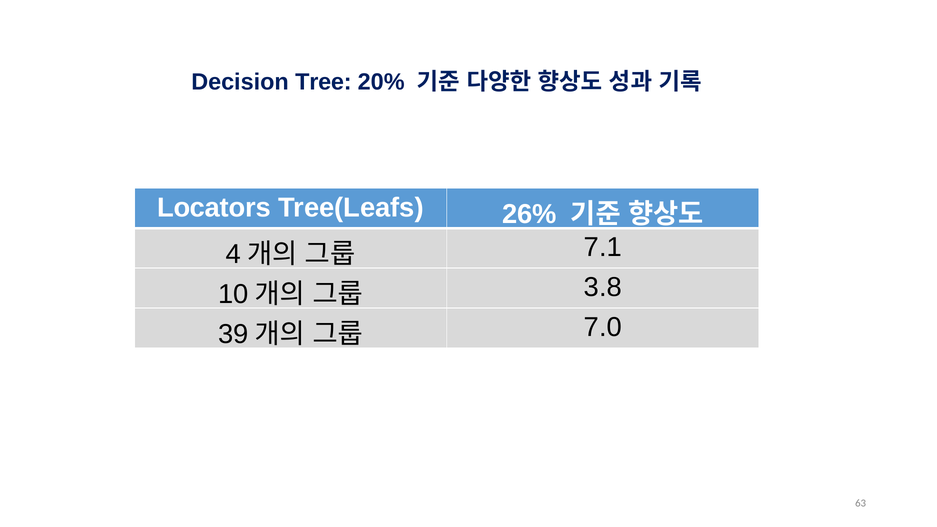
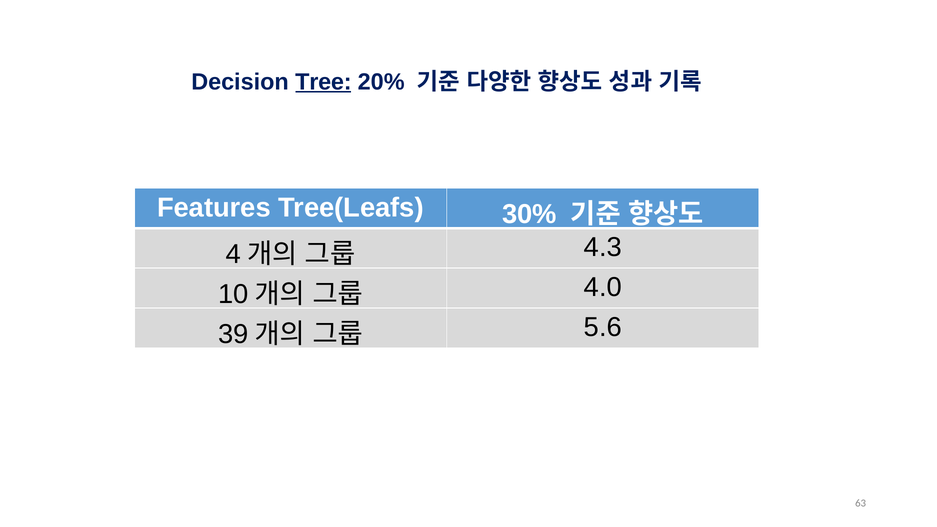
Tree underline: none -> present (323, 82)
Locators: Locators -> Features (214, 208)
26%: 26% -> 30% (529, 214)
7.1: 7.1 -> 4.3 (603, 247)
3.8: 3.8 -> 4.0 (603, 287)
7.0: 7.0 -> 5.6 (603, 327)
